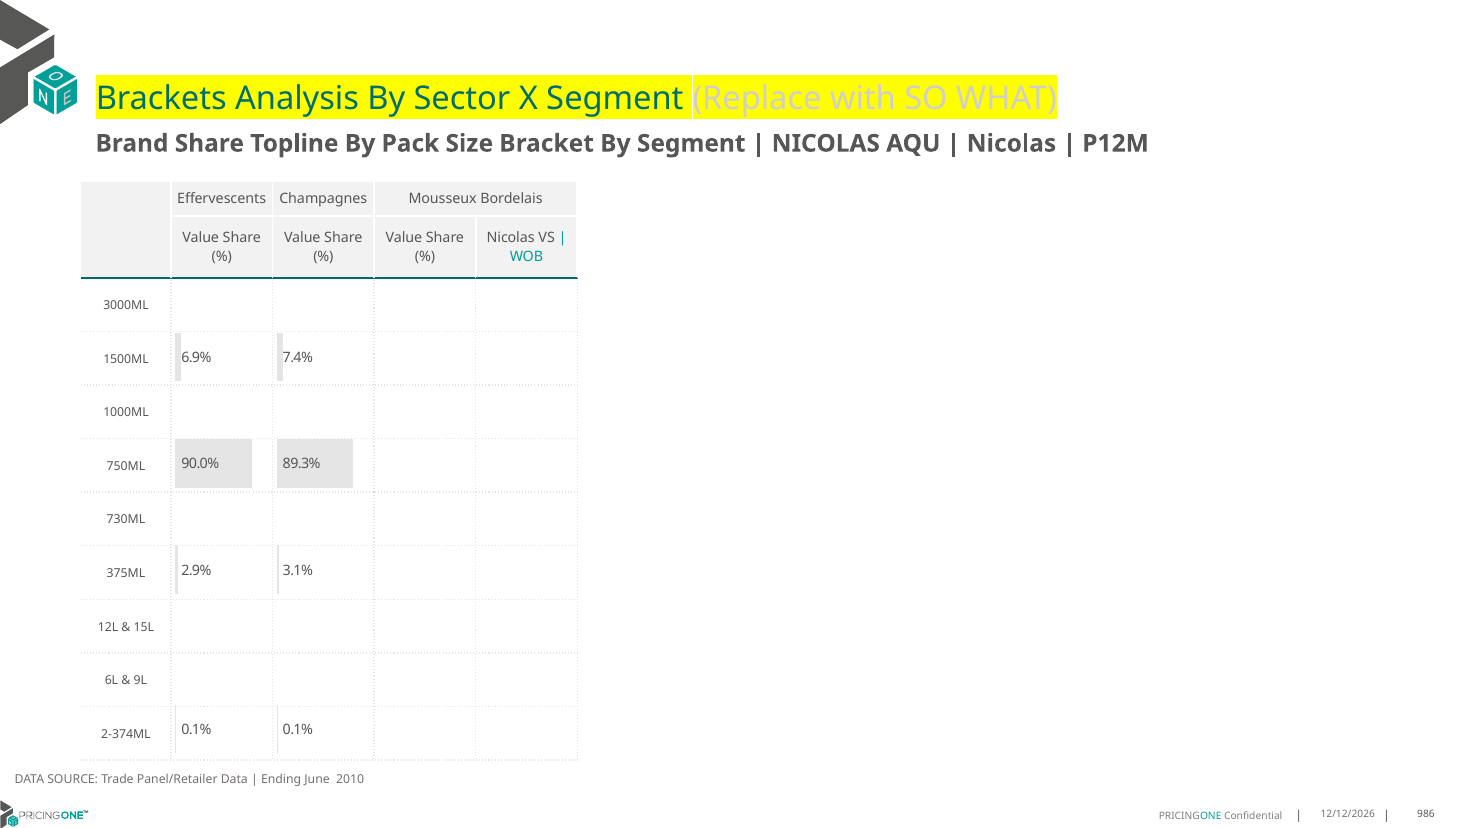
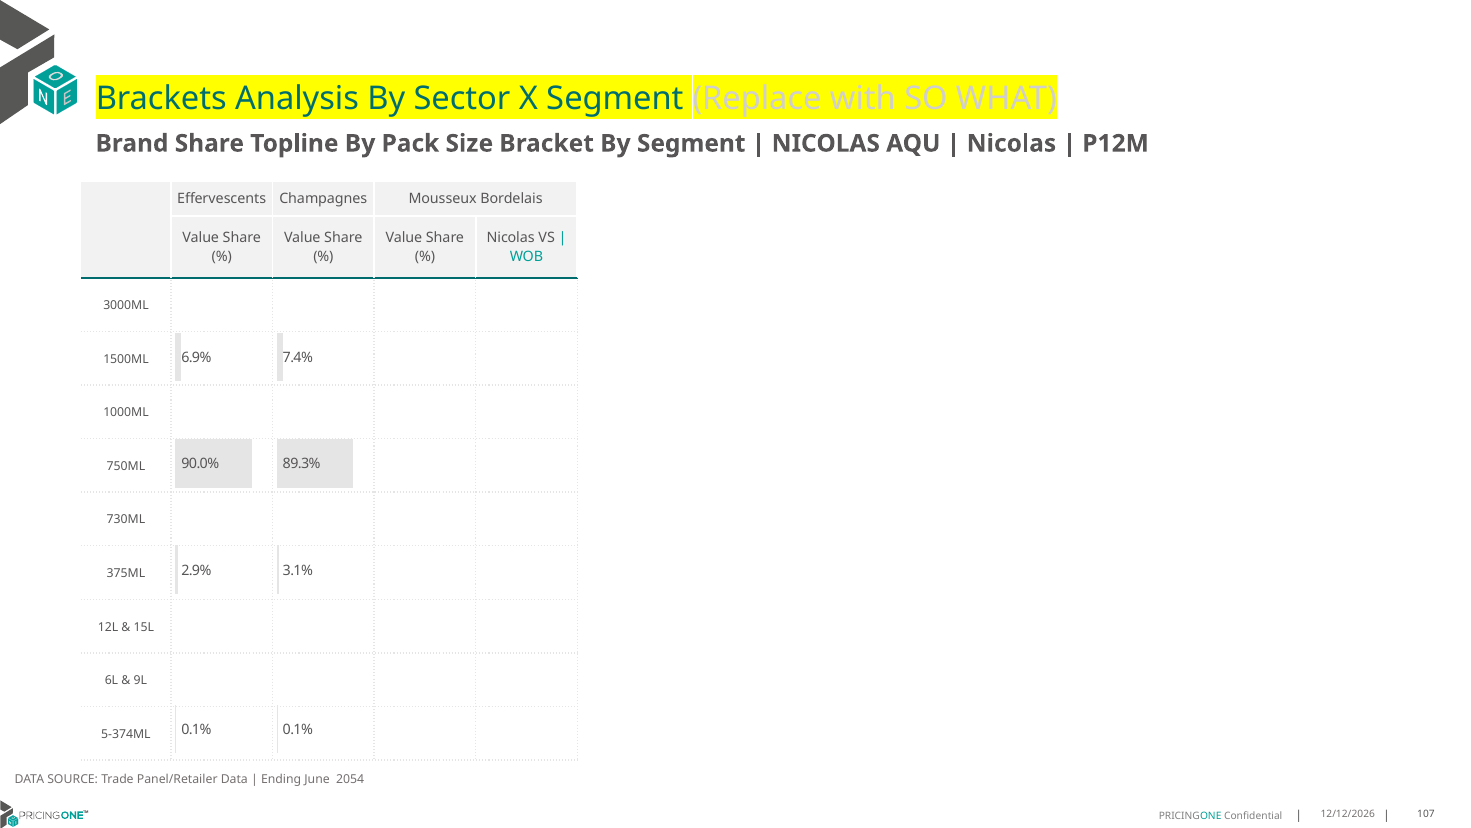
2-374ML: 2-374ML -> 5-374ML (126, 734)
2010: 2010 -> 2054 (350, 779)
986: 986 -> 107 (1426, 814)
